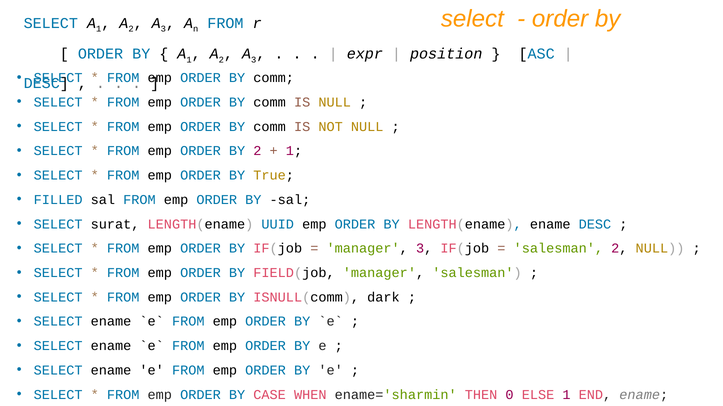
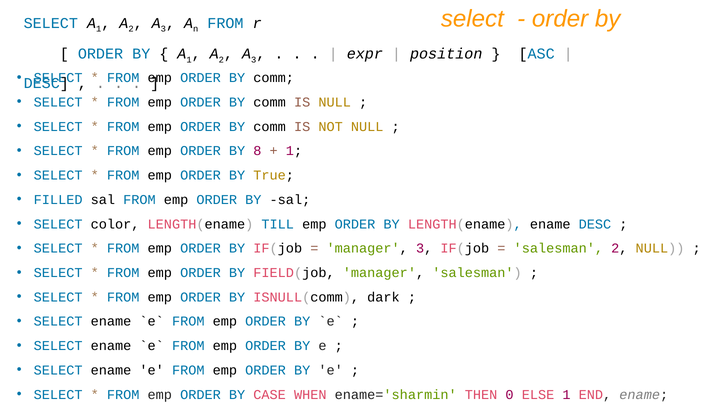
BY 2: 2 -> 8 (257, 151)
surat: surat -> color (115, 224)
UUID: UUID -> TILL (278, 224)
